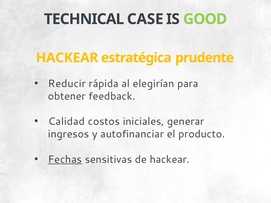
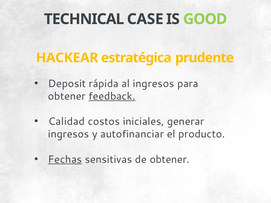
Reducir: Reducir -> Deposit (67, 84)
al elegirían: elegirían -> ingresos (154, 84)
feedback underline: none -> present (112, 96)
de hackear: hackear -> obtener (170, 160)
